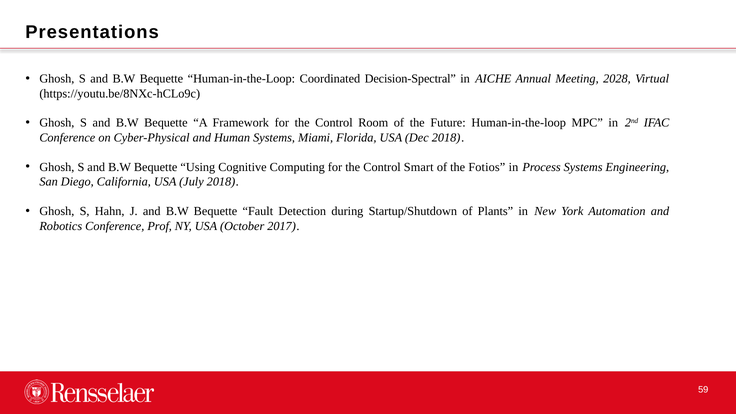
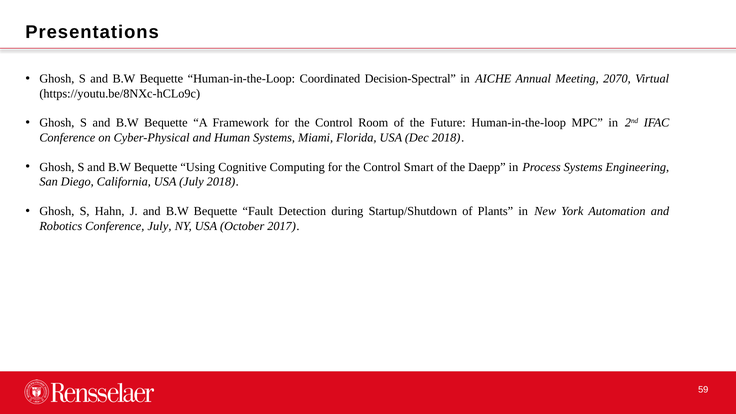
2028: 2028 -> 2070 (617, 79)
Fotios: Fotios -> Daepp (487, 167)
Conference Prof: Prof -> July (160, 226)
